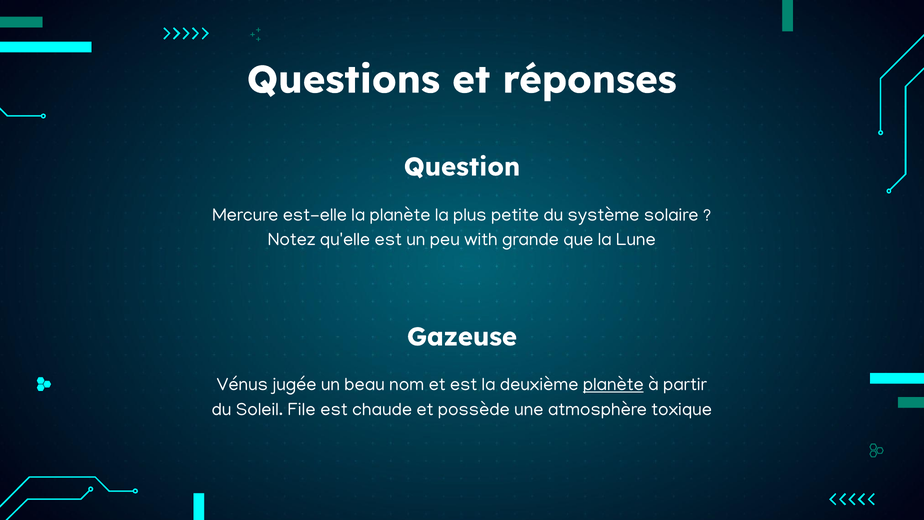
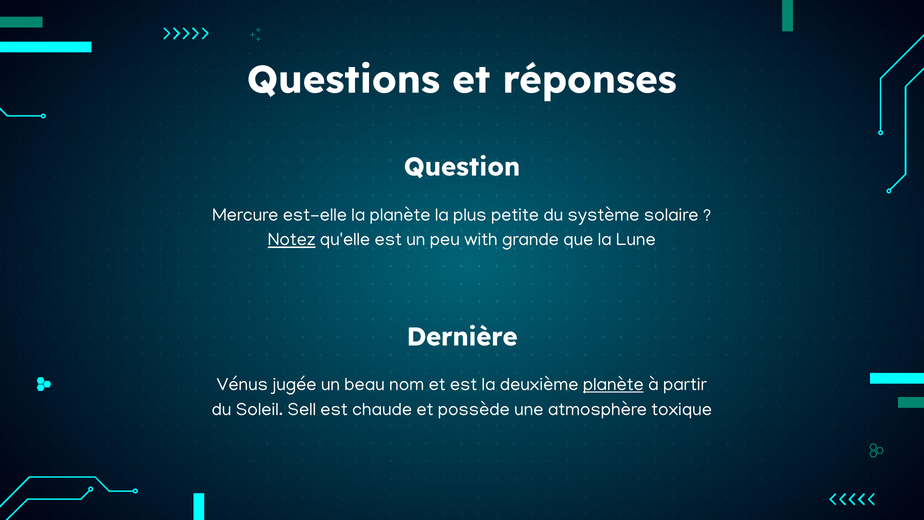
Notez underline: none -> present (292, 239)
Gazeuse: Gazeuse -> Dernière (462, 337)
File: File -> Sell (302, 409)
